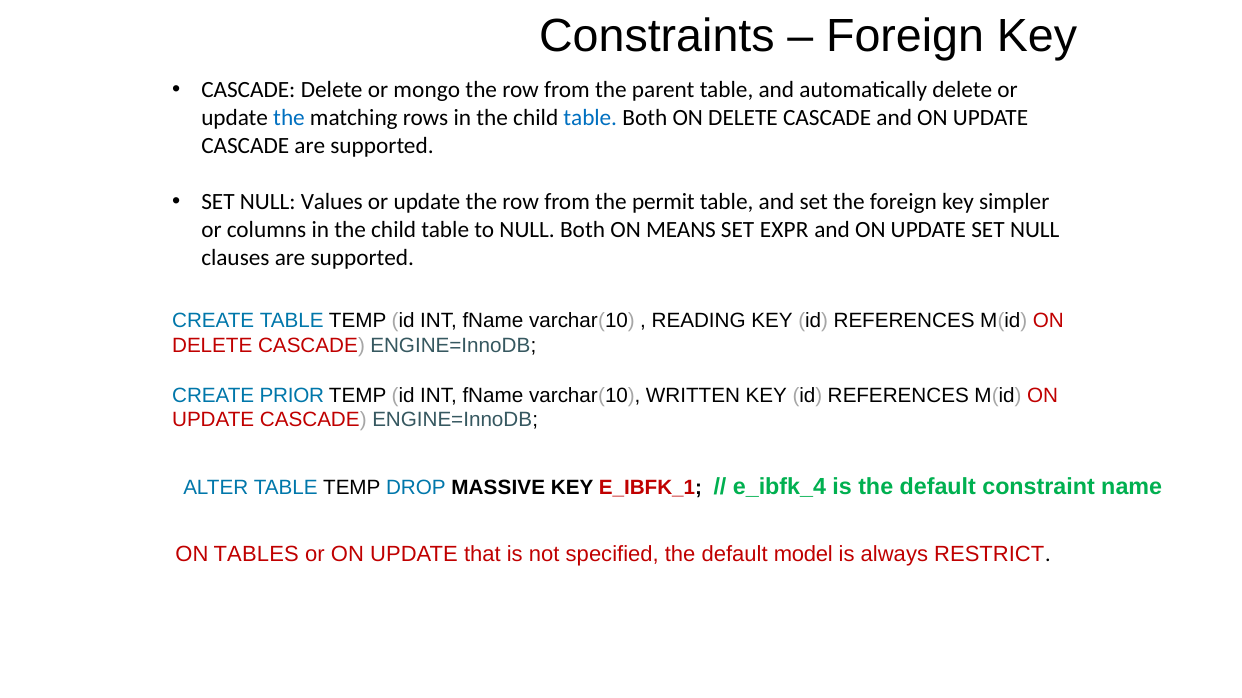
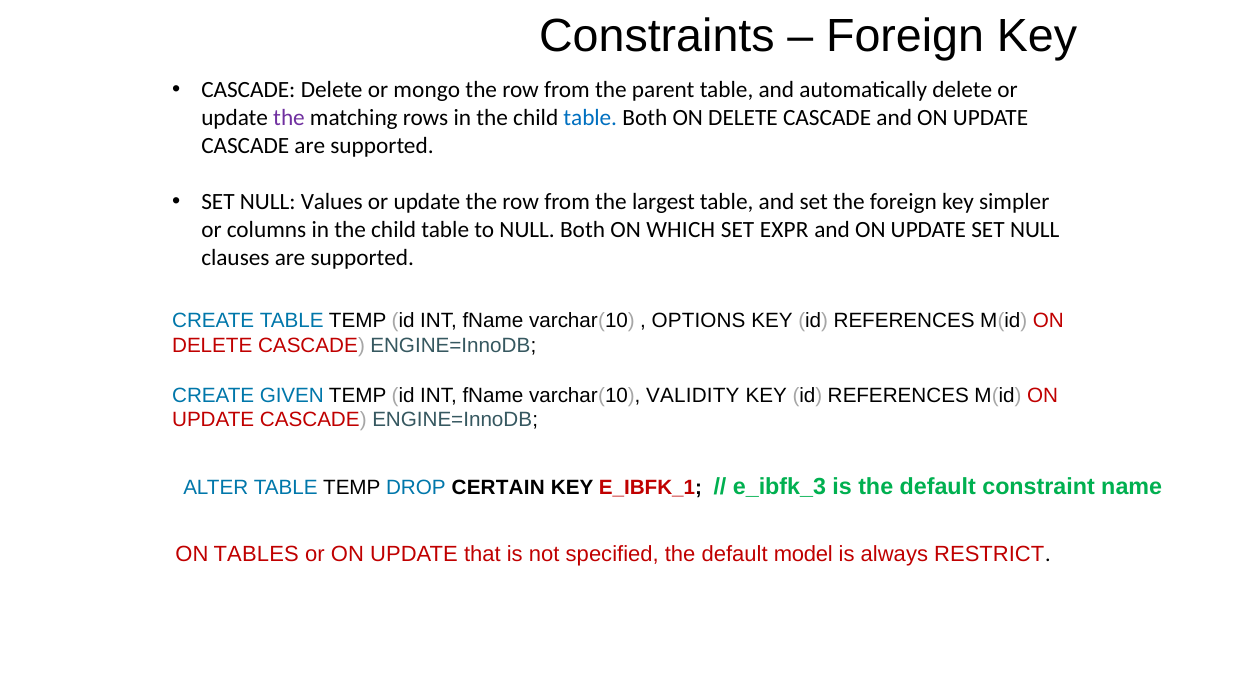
the colour: blue -> purple (289, 118)
permit: permit -> largest (663, 202)
MEANS: MEANS -> WHICH (681, 230)
READING: READING -> OPTIONS (699, 321)
PRIOR: PRIOR -> GIVEN (292, 396)
WRITTEN: WRITTEN -> VALIDITY (693, 396)
MASSIVE: MASSIVE -> CERTAIN (498, 488)
e_ibfk_4: e_ibfk_4 -> e_ibfk_3 (779, 487)
